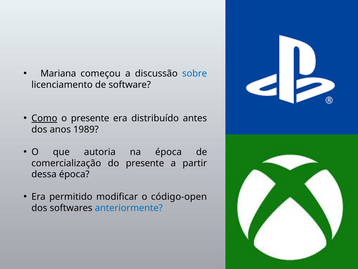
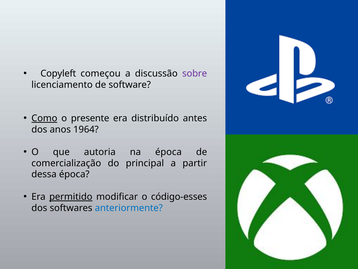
Mariana: Mariana -> Copyleft (58, 73)
sobre colour: blue -> purple (195, 73)
1989: 1989 -> 1964 (86, 129)
do presente: presente -> principal (145, 163)
permitido underline: none -> present (71, 196)
código-open: código-open -> código-esses (179, 196)
